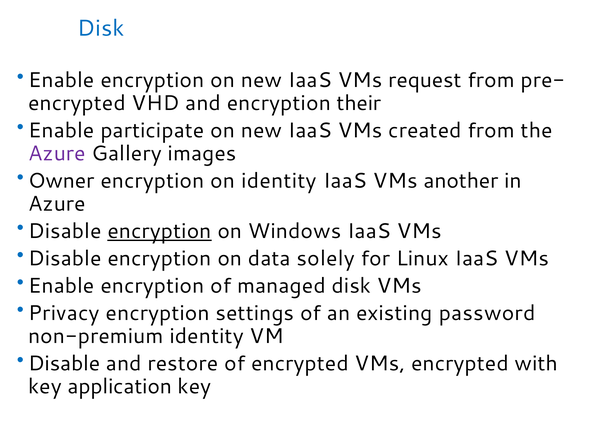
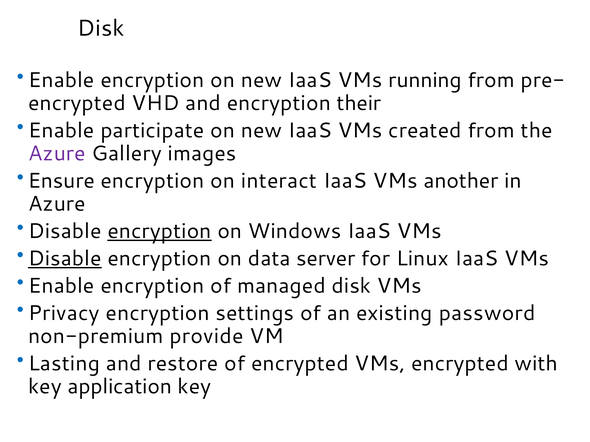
Disk colour: blue -> black (101, 28)
request: request -> running (425, 80)
Owner: Owner -> Ensure (61, 181)
on identity: identity -> interact (279, 181)
Disable underline: none -> present (65, 259)
solely: solely -> server (326, 259)
non-premium identity: identity -> provide (206, 337)
Disable: Disable -> Lasting (64, 364)
